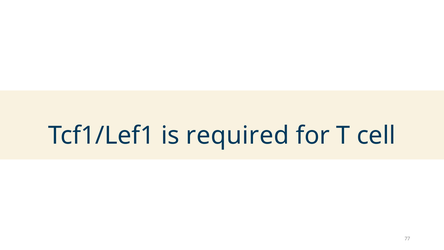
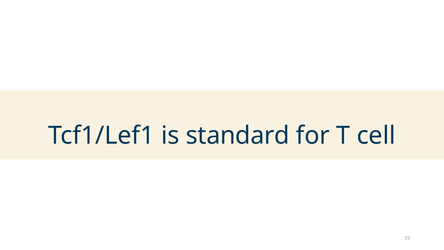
required: required -> standard (238, 135)
